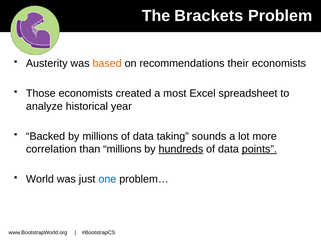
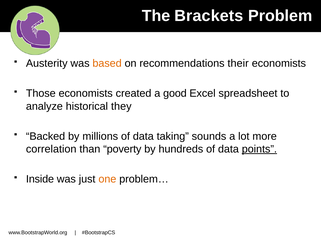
most: most -> good (175, 93)
year: year -> they (121, 106)
than millions: millions -> poverty (122, 149)
hundreds underline: present -> none (181, 149)
World: World -> Inside (40, 179)
one colour: blue -> orange (107, 179)
